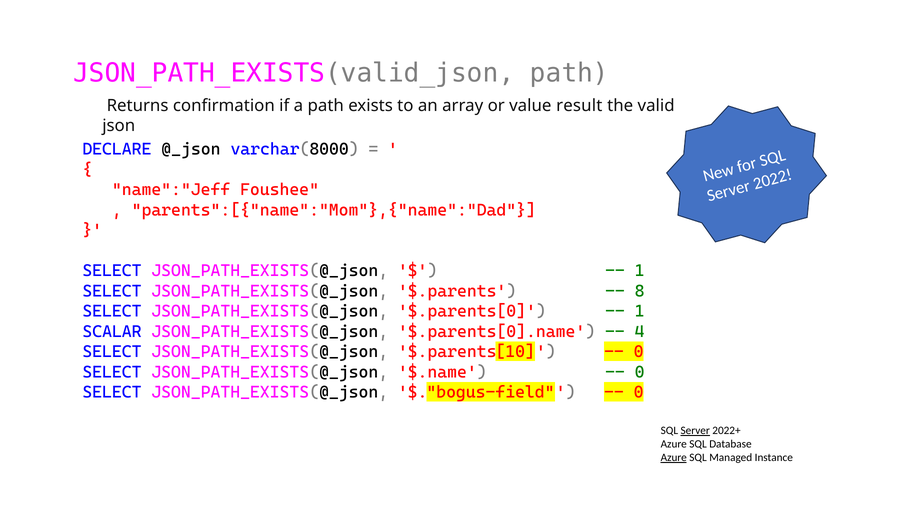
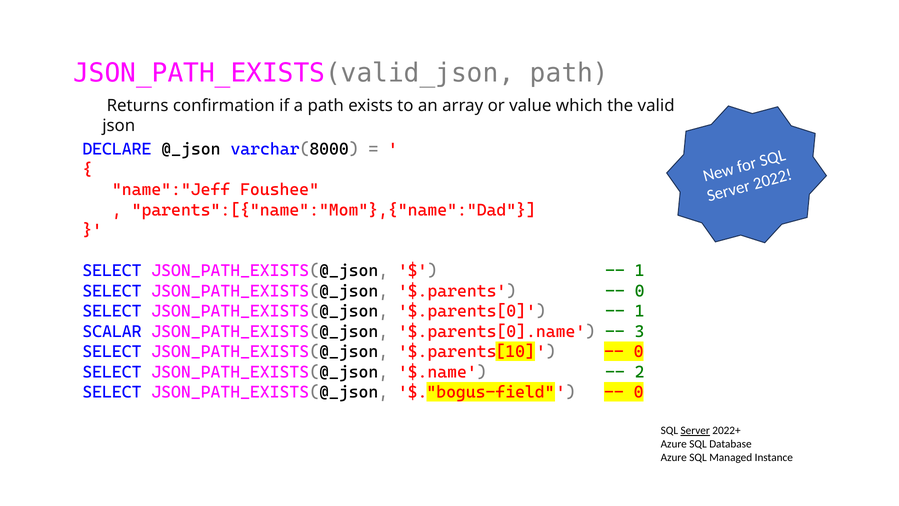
result: result -> which (579, 106)
8: 8 -> 0 (640, 291)
4: 4 -> 3 (639, 331)
0: 0 -> 2 (640, 372)
Azure underline: present -> none (674, 457)
